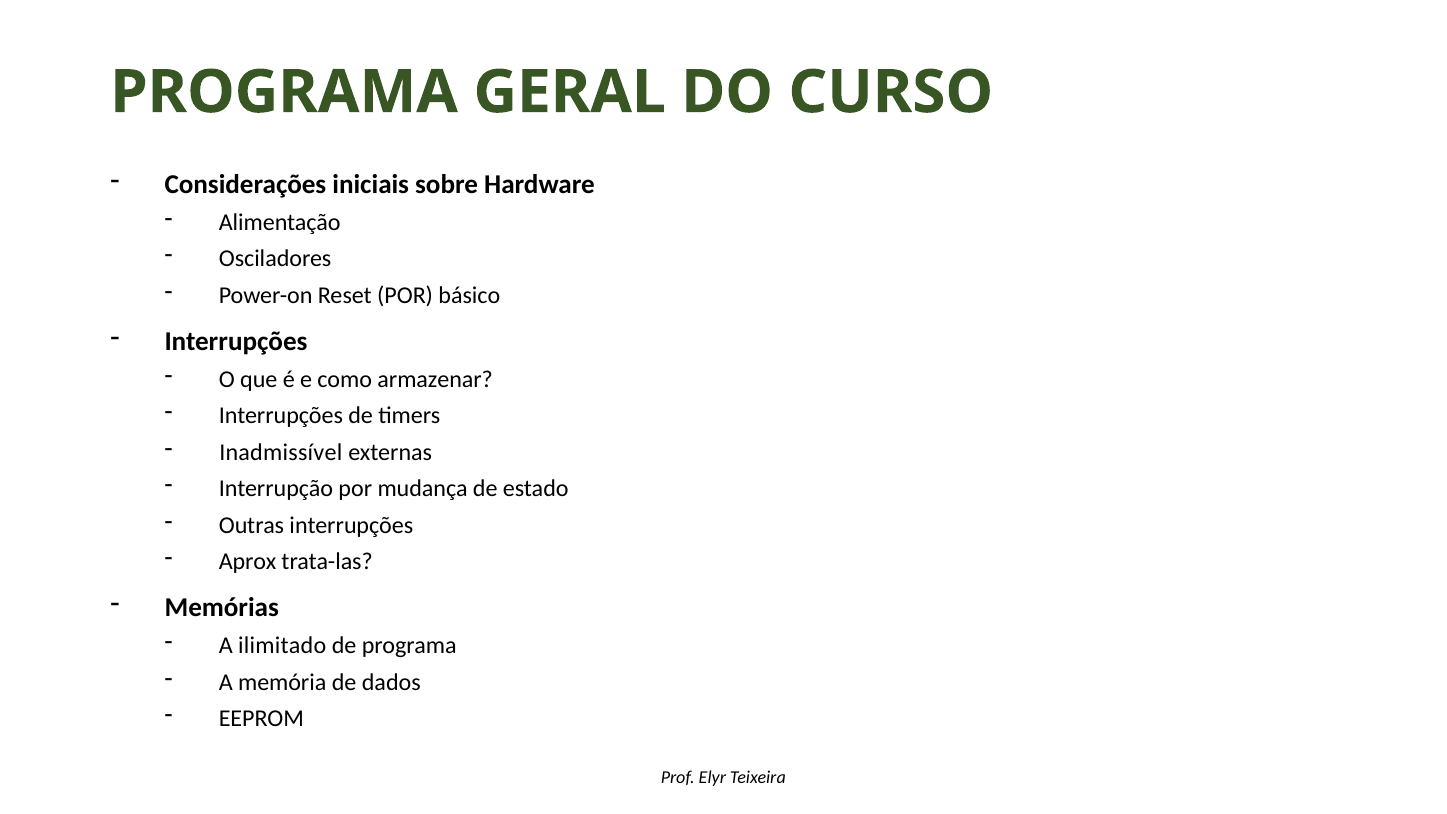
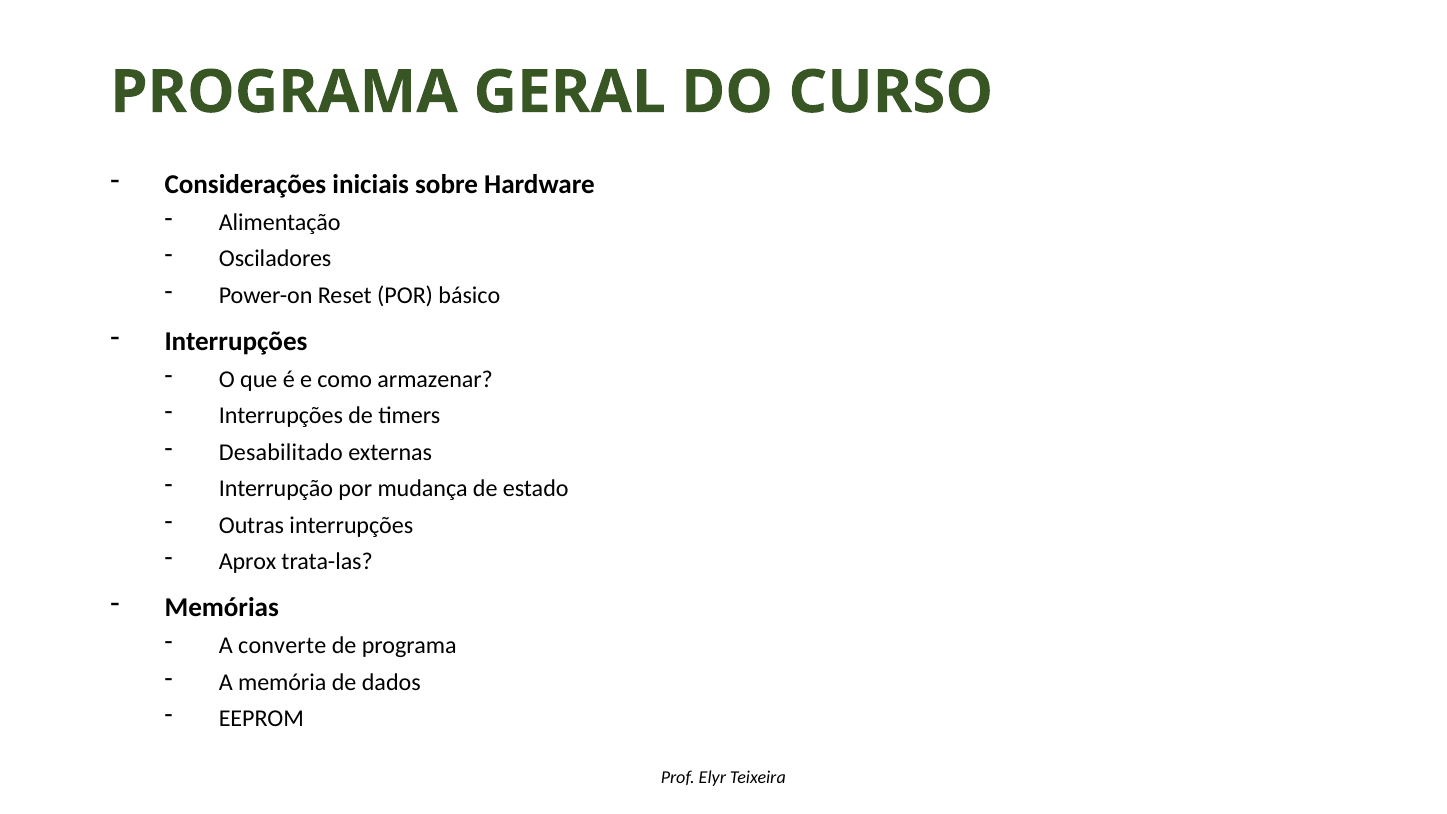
Inadmissível: Inadmissível -> Desabilitado (281, 452)
ilimitado: ilimitado -> converte (282, 646)
